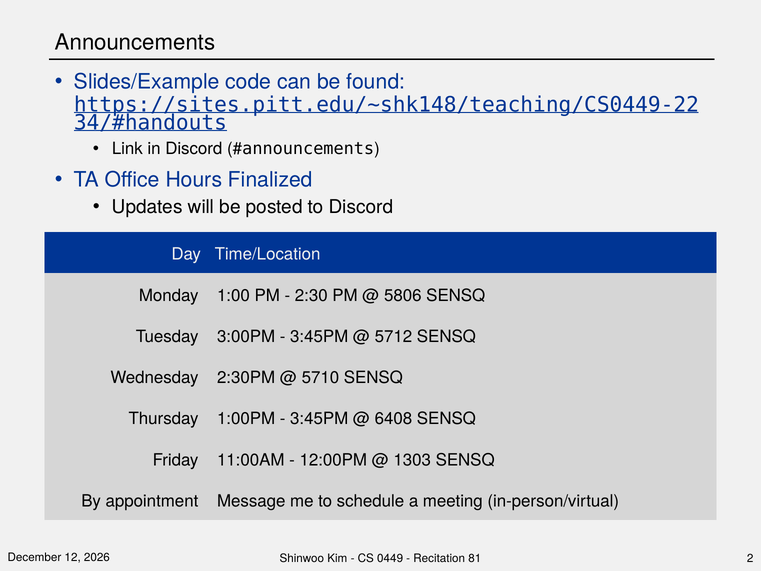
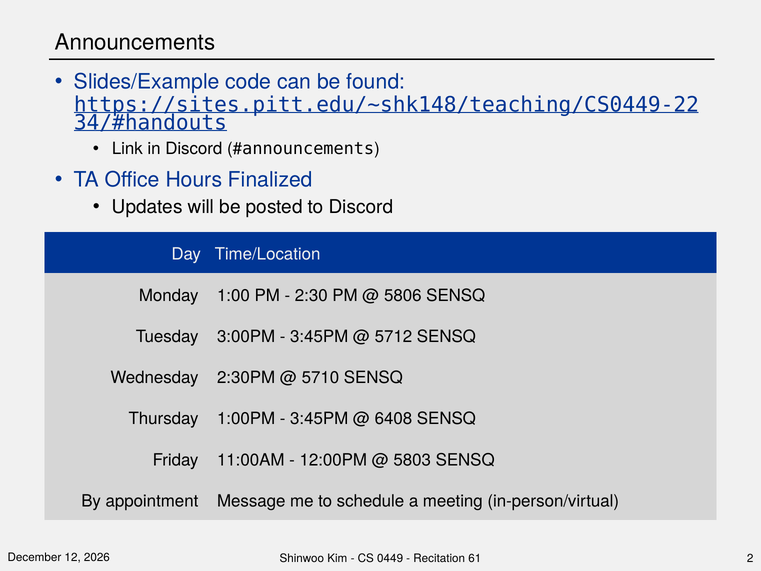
1303: 1303 -> 5803 (412, 460)
81: 81 -> 61 (475, 558)
